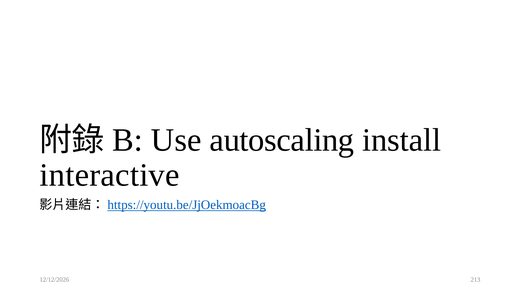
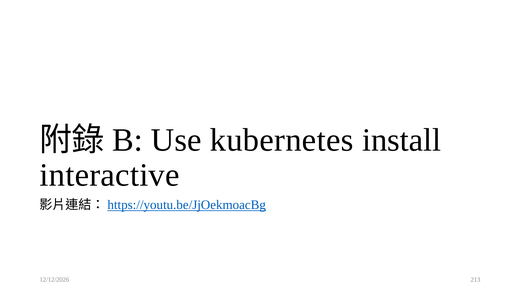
autoscaling: autoscaling -> kubernetes (282, 140)
